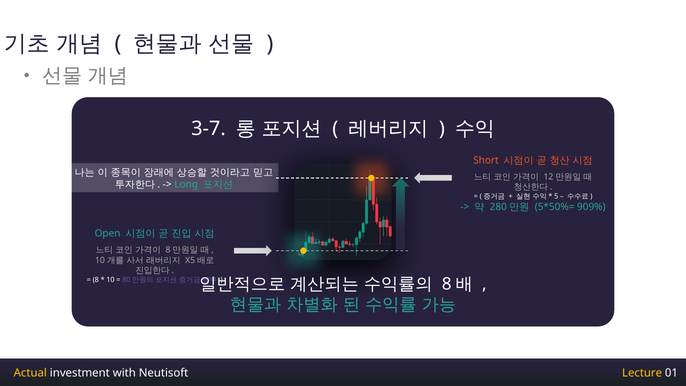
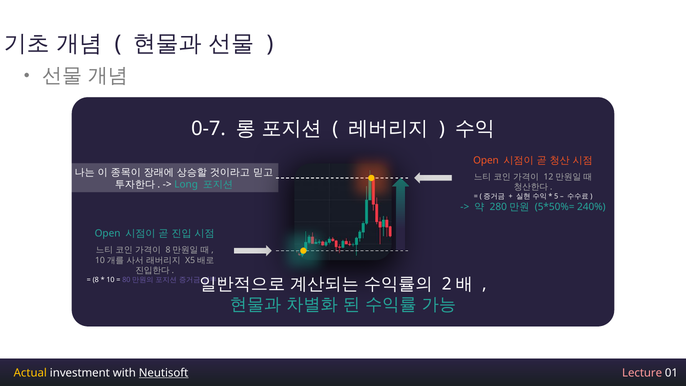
3-7: 3-7 -> 0-7 (208, 129)
Short: Short -> Open (486, 160)
909%: 909% -> 240% (591, 207)
8: 8 -> 2 (447, 284)
Neutisoft underline: none -> present (164, 373)
Lecture colour: yellow -> pink (642, 373)
